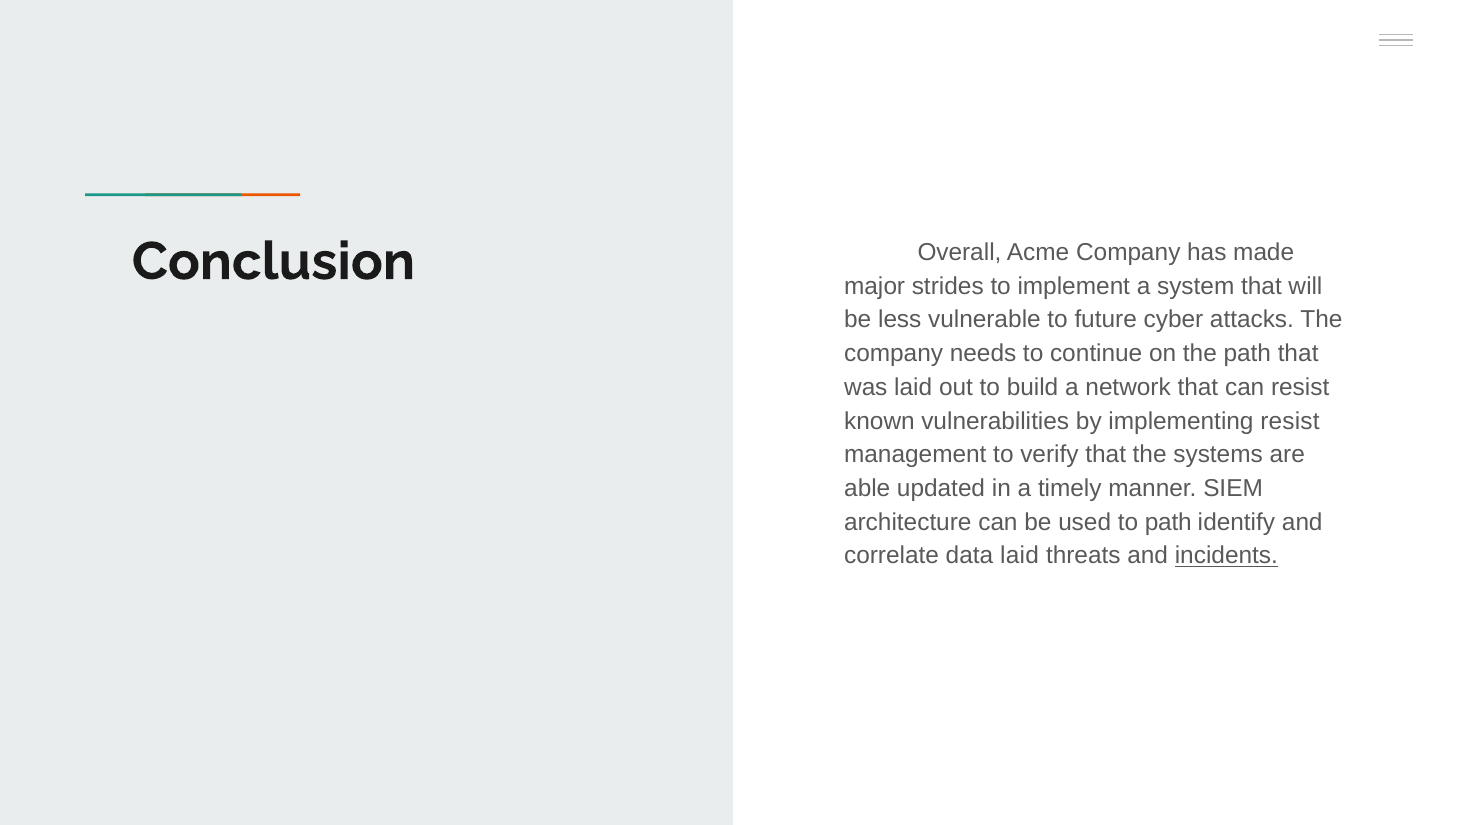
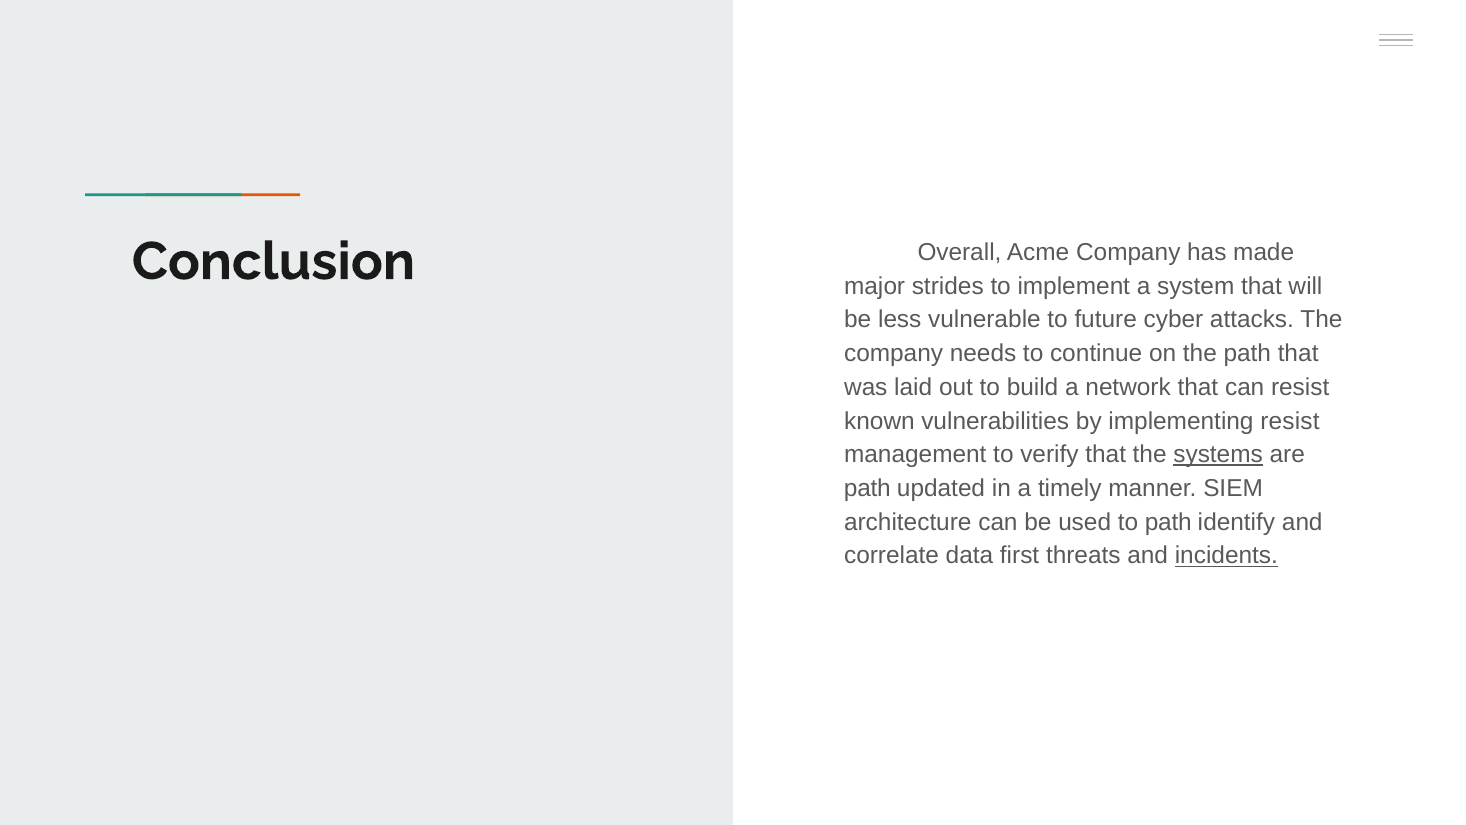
systems underline: none -> present (1218, 454)
able: able -> path (867, 488)
data laid: laid -> first (1020, 556)
